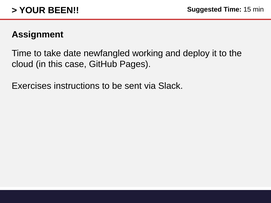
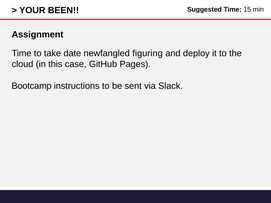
working: working -> figuring (148, 53)
Exercises: Exercises -> Bootcamp (32, 86)
